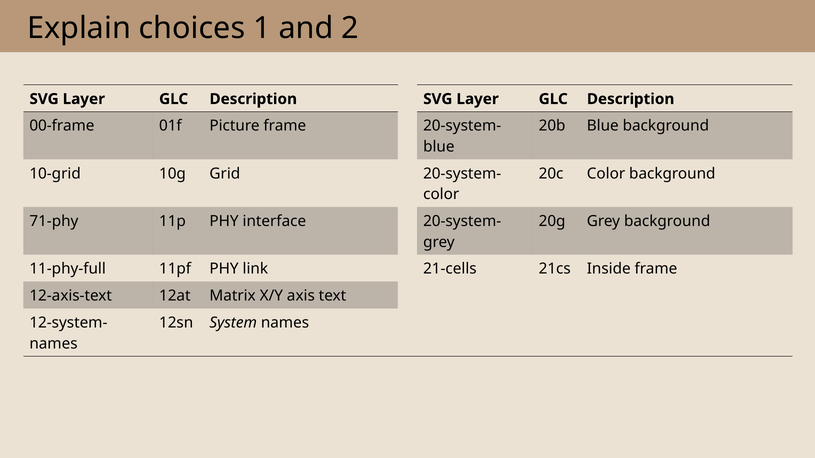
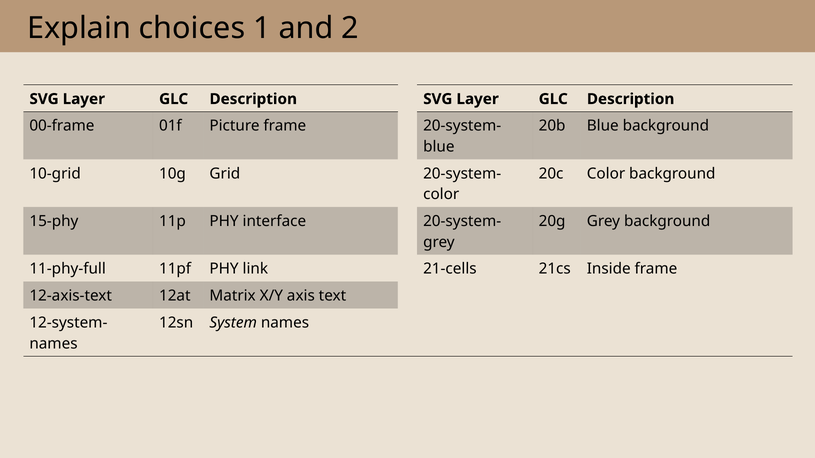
71-phy: 71-phy -> 15-phy (54, 221)
